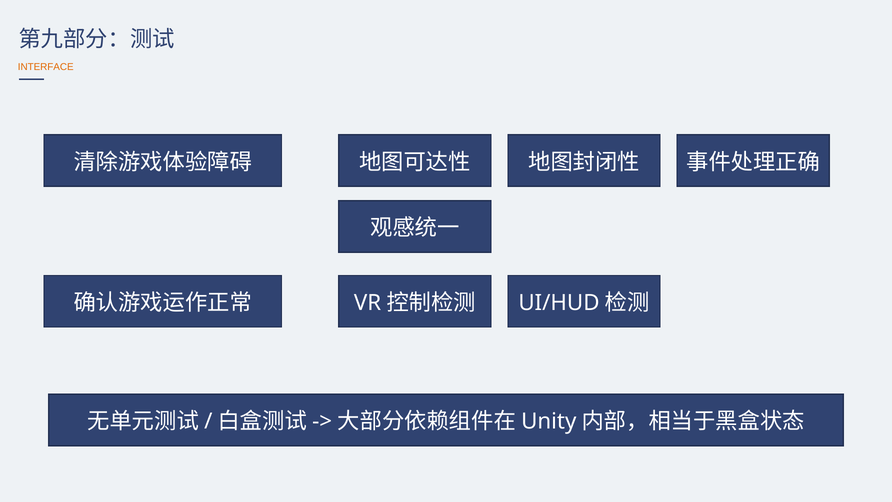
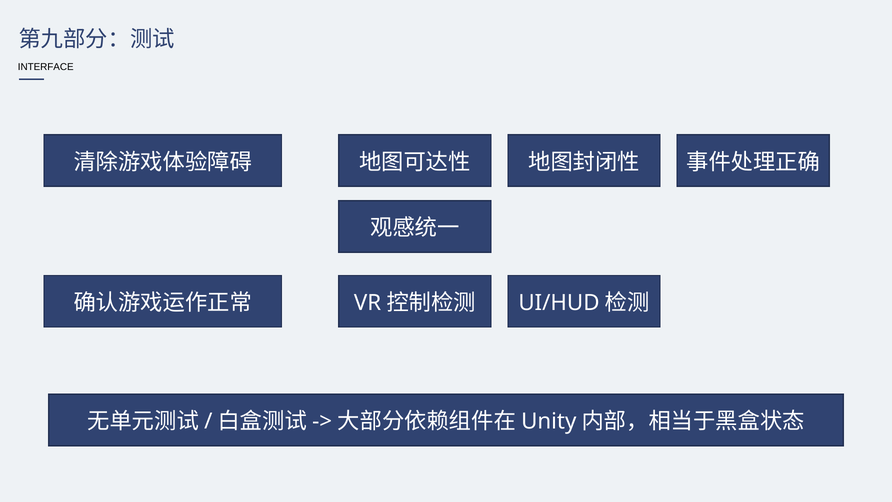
INTERFACE colour: orange -> black (46, 67)
